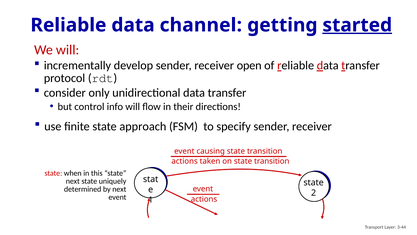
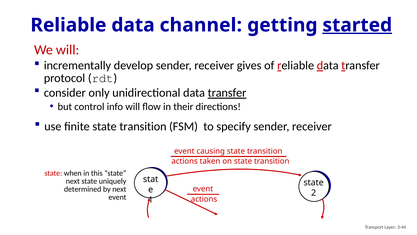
open: open -> gives (249, 65)
transfer underline: none -> present (227, 93)
finite state approach: approach -> transition (143, 126)
